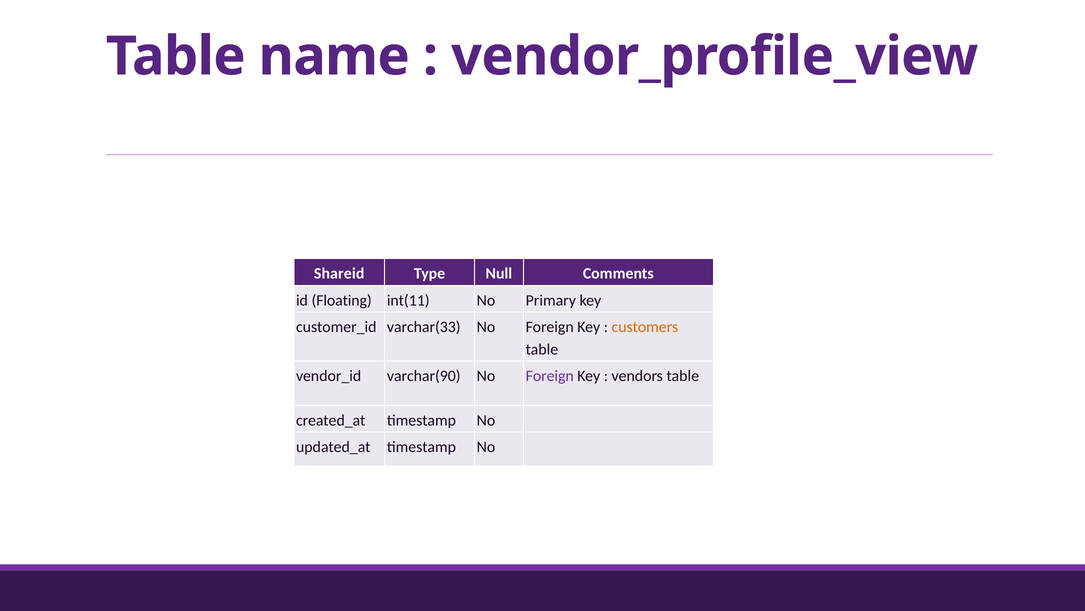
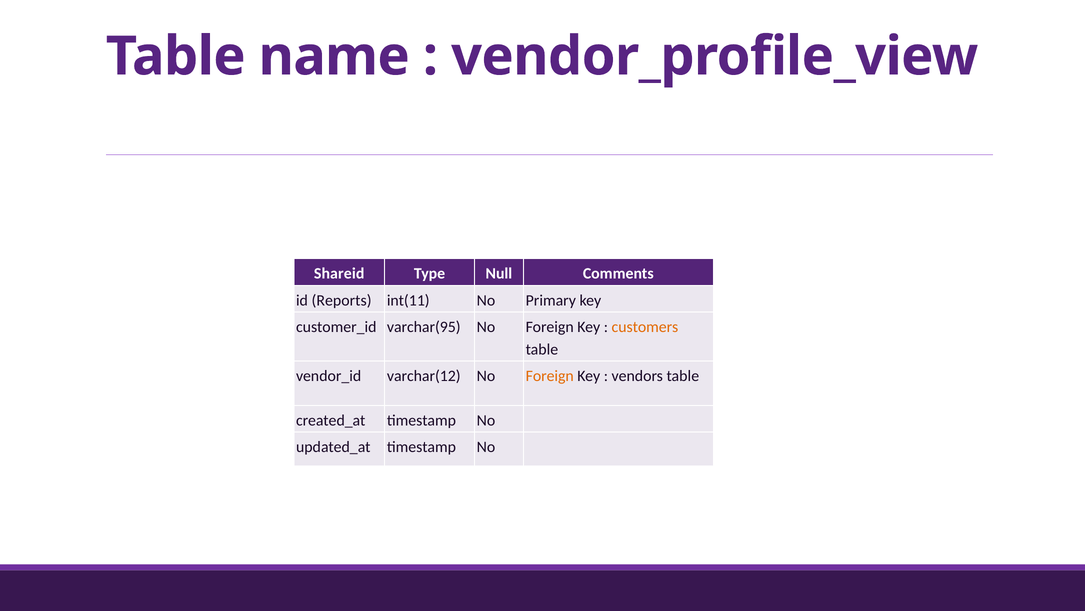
Floating: Floating -> Reports (342, 300)
varchar(33: varchar(33 -> varchar(95 (424, 327)
varchar(90: varchar(90 -> varchar(12 (424, 376)
Foreign colour: purple -> orange (550, 376)
